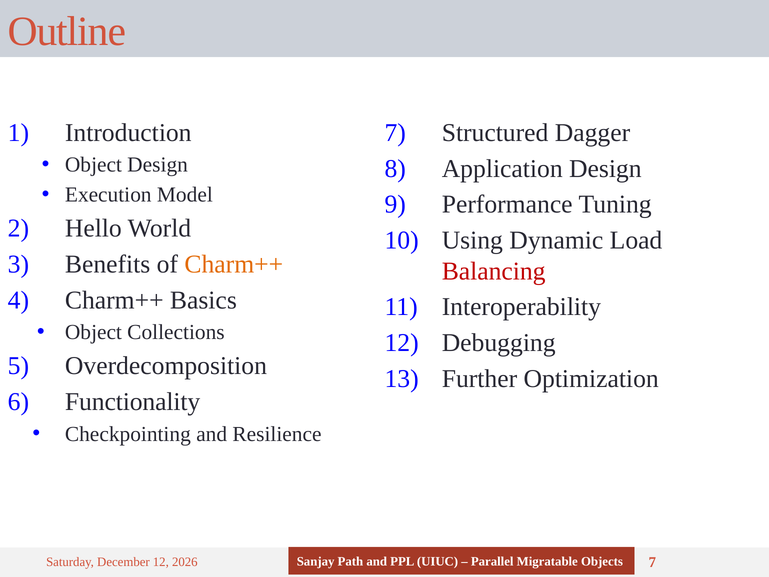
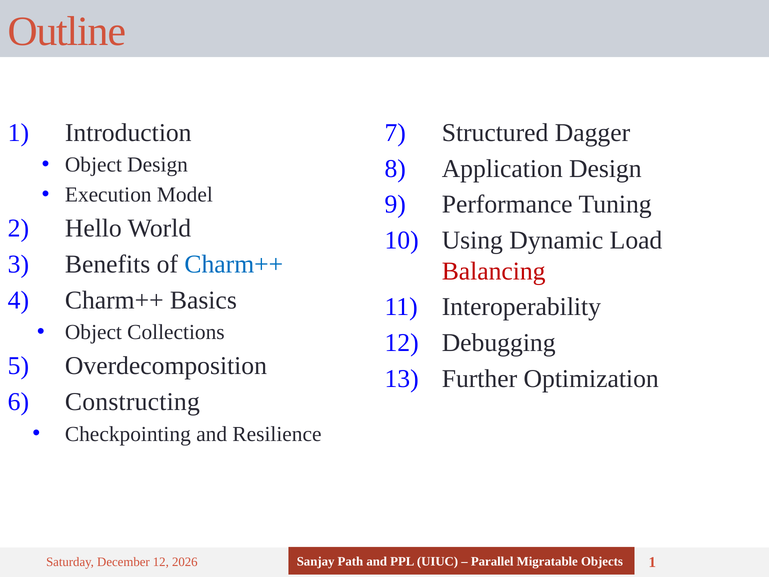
Charm++ colour: orange -> blue (234, 264)
Functionality: Functionality -> Constructing (132, 402)
7: 7 -> 1 (652, 562)
